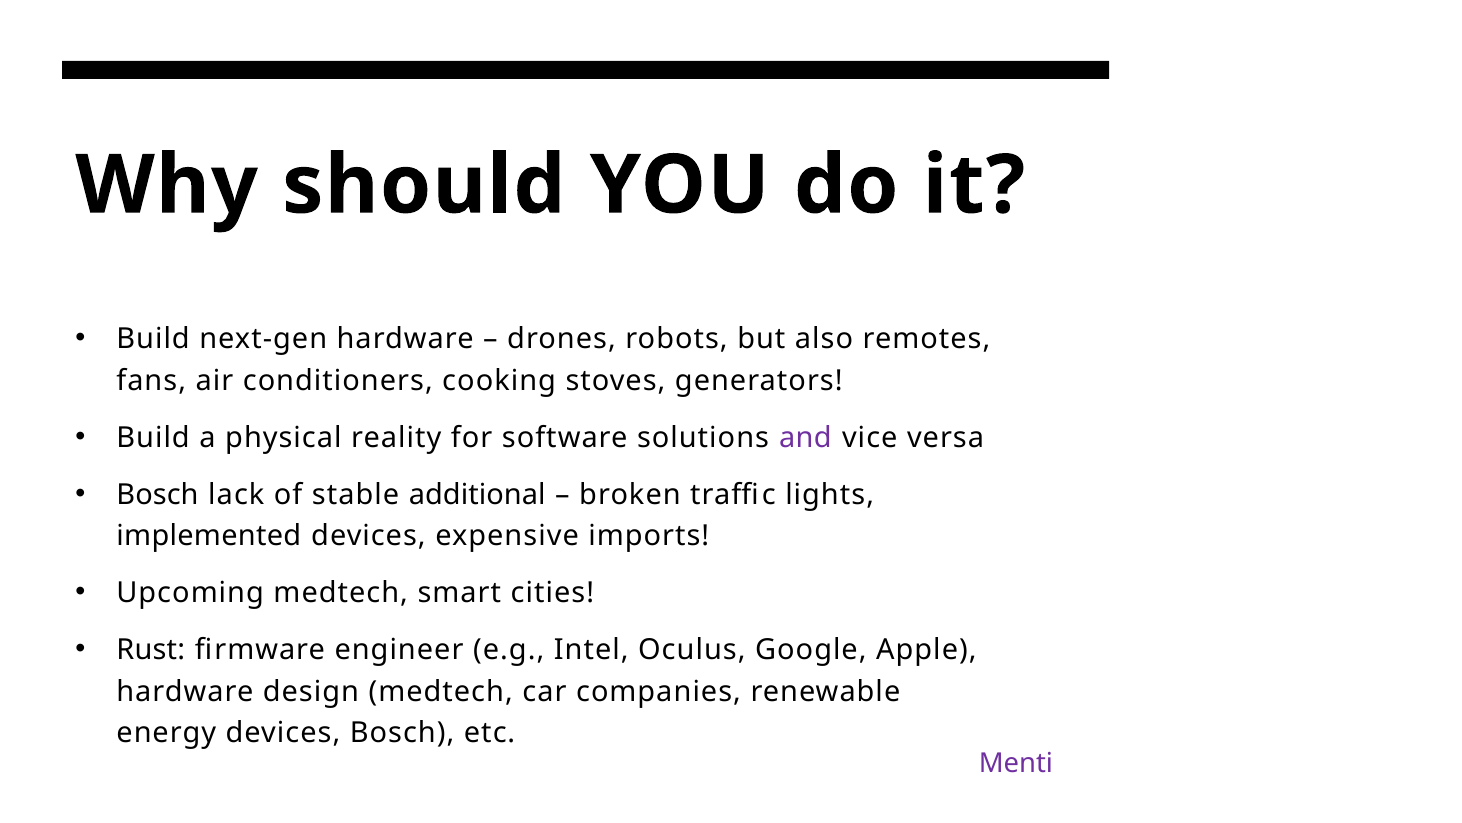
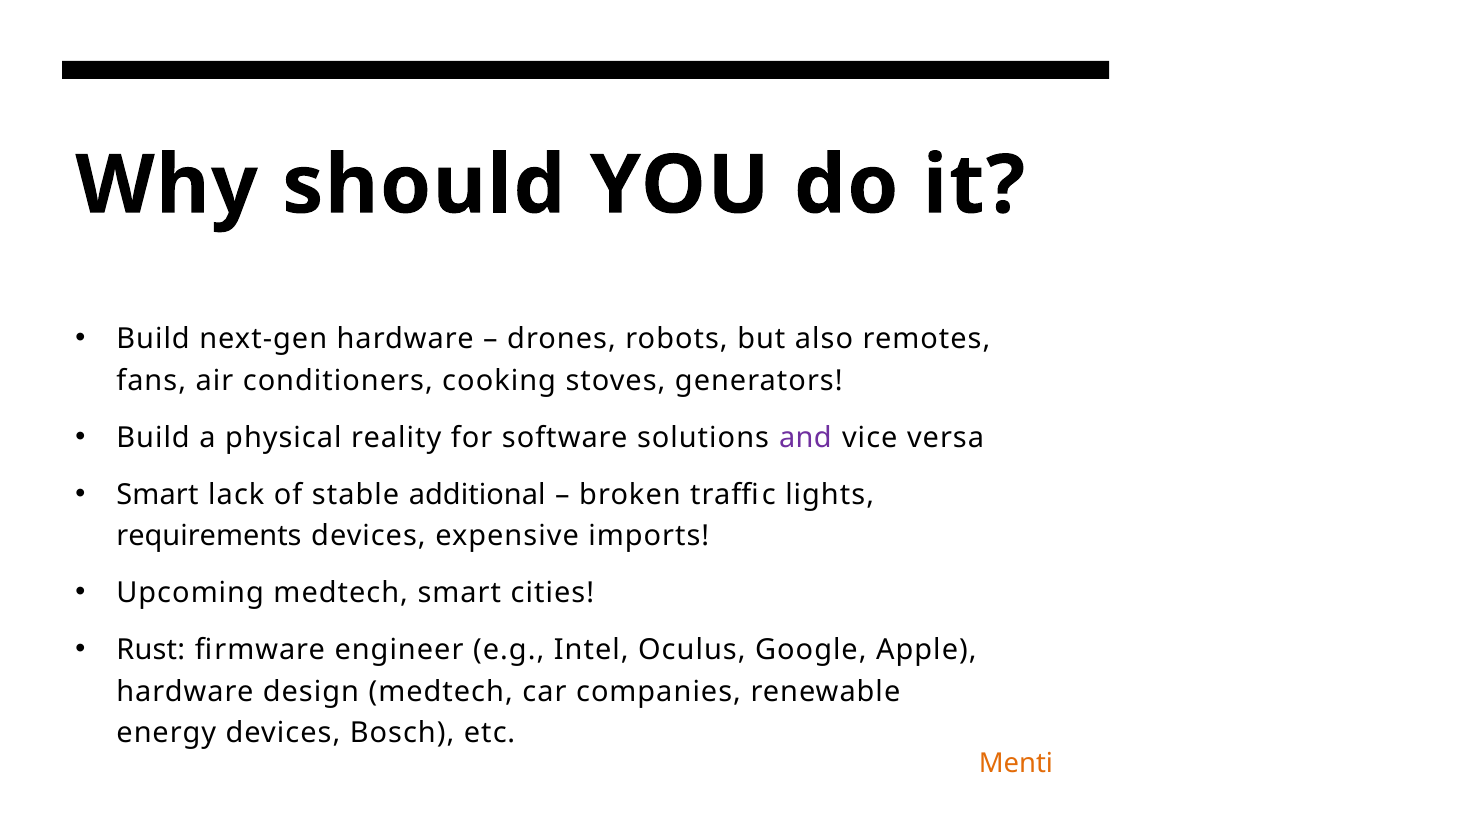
Bosch: Bosch -> Smart (157, 494)
implemented: implemented -> requirements (209, 536)
Menti colour: purple -> orange (1016, 763)
